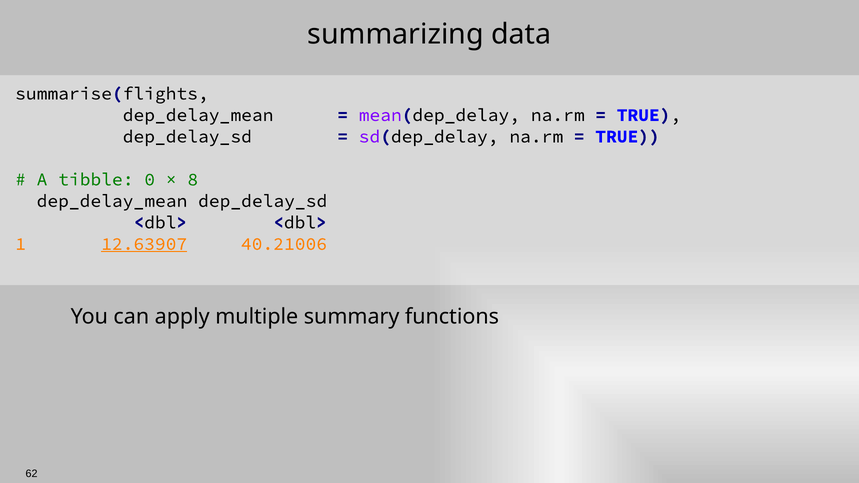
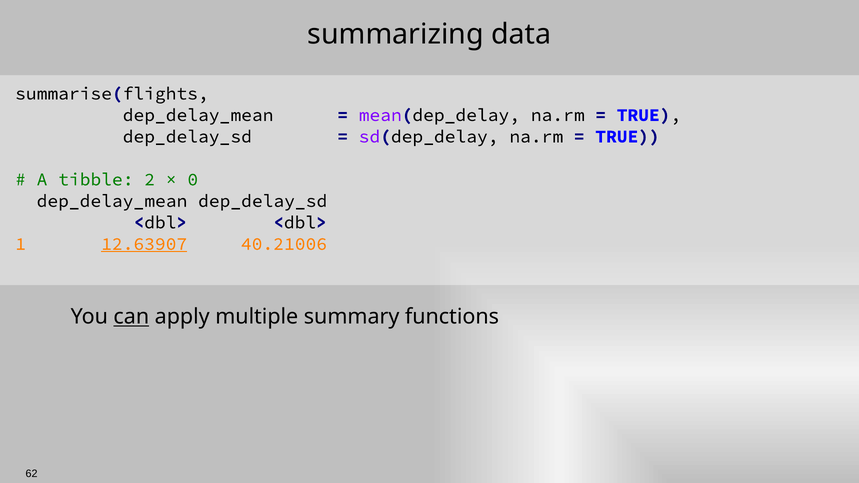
0: 0 -> 2 (150, 180)
8: 8 -> 0 (193, 180)
can underline: none -> present (131, 317)
